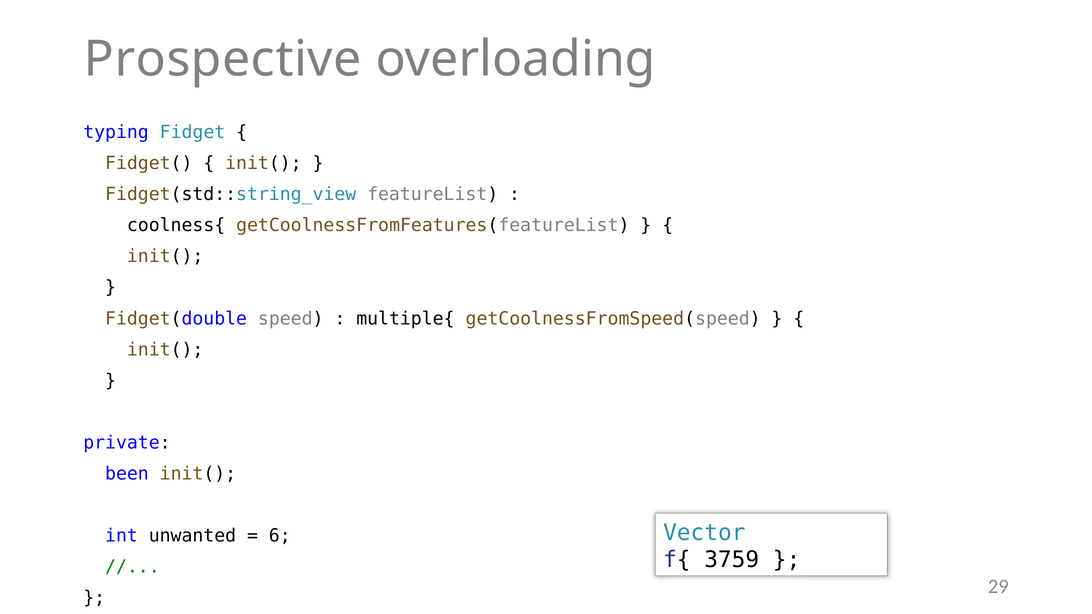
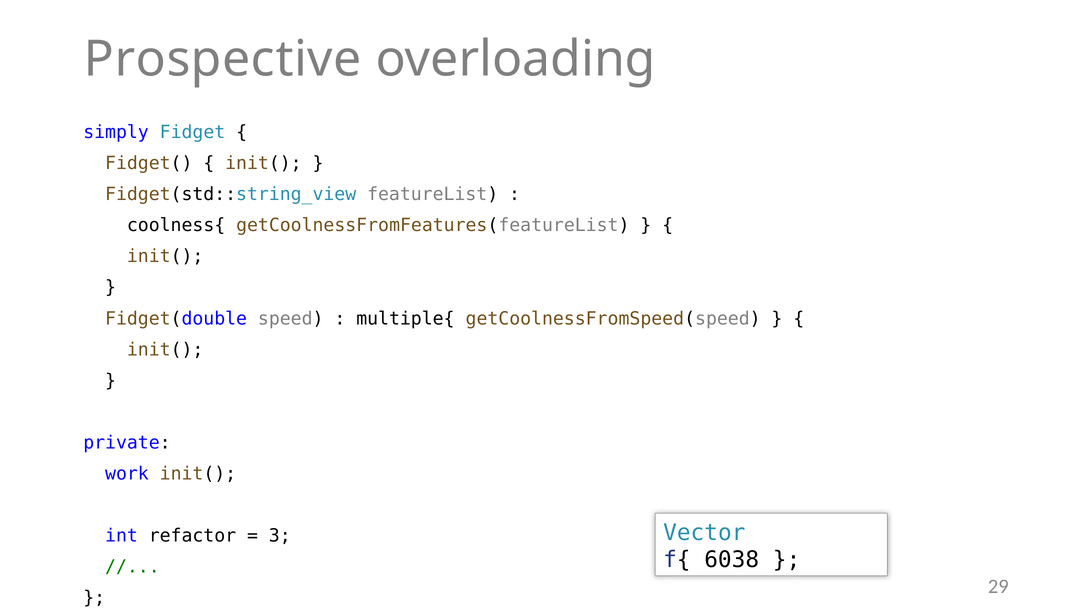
typing: typing -> simply (116, 133)
been: been -> work (127, 474)
unwanted: unwanted -> refactor (192, 536)
6: 6 -> 3 (280, 536)
3759: 3759 -> 6038 (732, 560)
